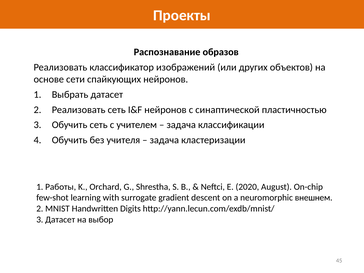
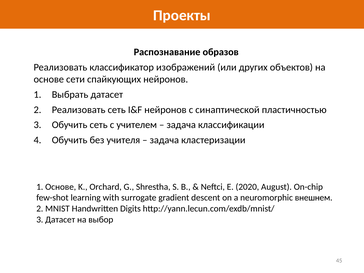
1 Работы: Работы -> Основе (61, 187)
